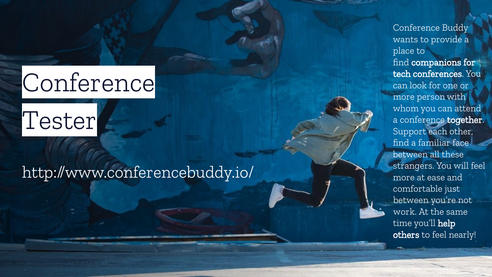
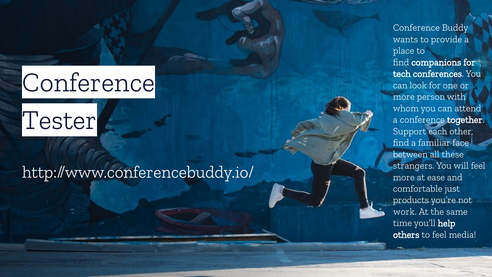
between: between -> products (411, 200)
nearly: nearly -> media (462, 234)
